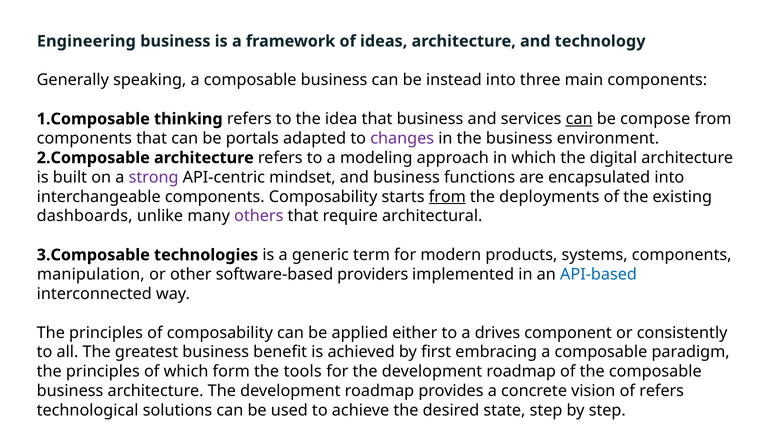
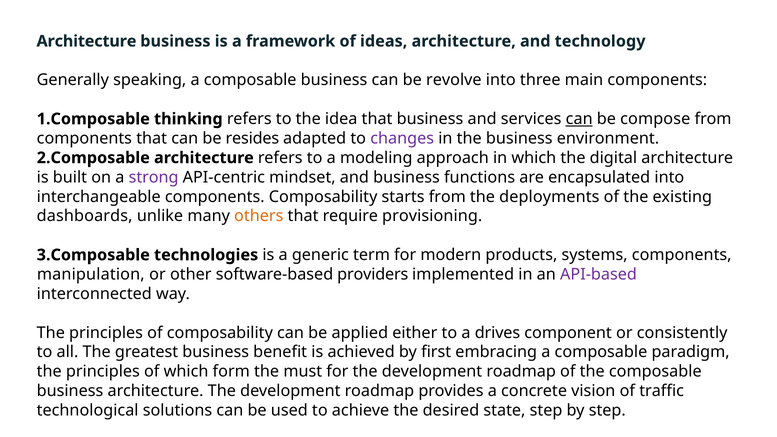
Engineering: Engineering -> Architecture (86, 41)
instead: instead -> revolve (454, 80)
portals: portals -> resides (252, 138)
from underline: present -> none (447, 197)
others colour: purple -> orange (259, 216)
architectural: architectural -> provisioning (432, 216)
API-based colour: blue -> purple (598, 274)
tools: tools -> must (303, 372)
of refers: refers -> traffic (662, 391)
